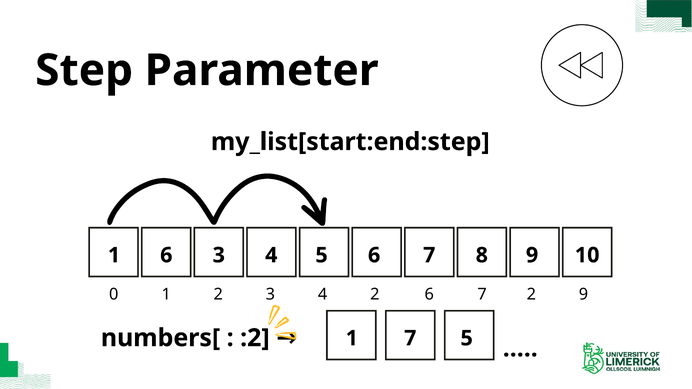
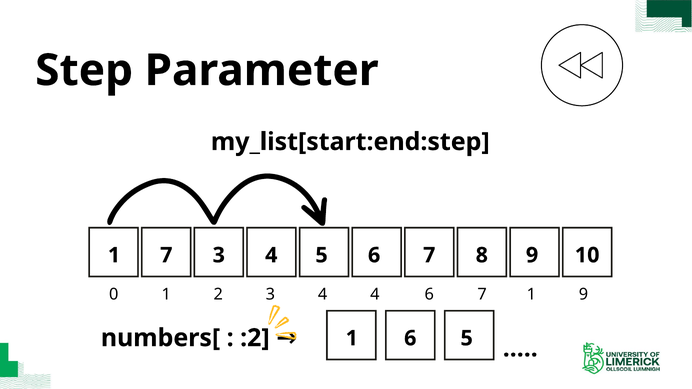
1 6: 6 -> 7 (166, 255)
4 2: 2 -> 4 (375, 295)
7 2: 2 -> 1 (531, 295)
1 7: 7 -> 6 (410, 338)
